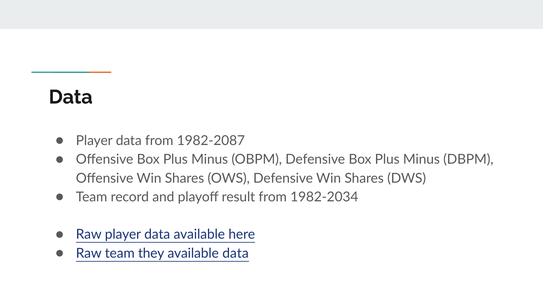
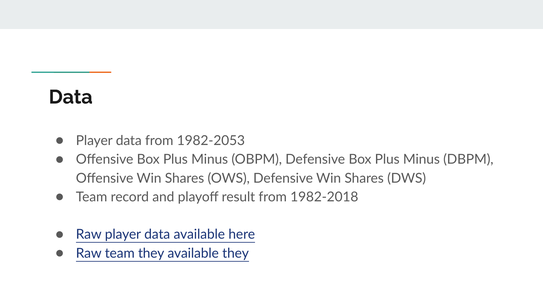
1982-2087: 1982-2087 -> 1982-2053 (211, 140)
1982-2034: 1982-2034 -> 1982-2018 (324, 197)
available data: data -> they (236, 253)
